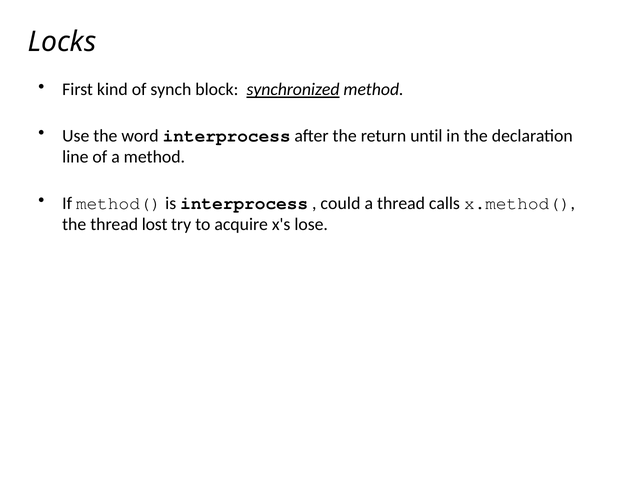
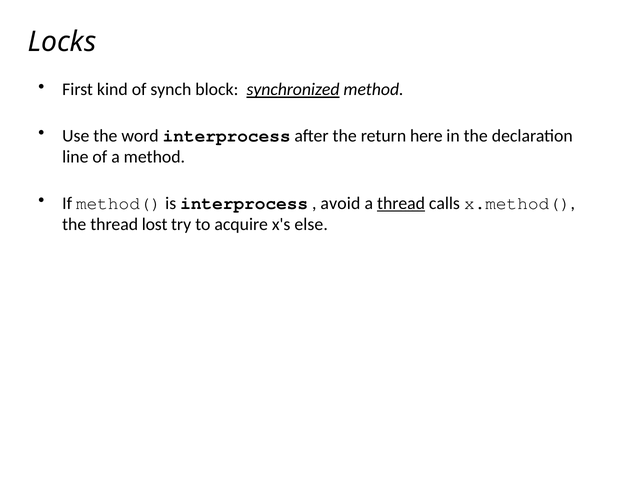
until: until -> here (426, 136)
could: could -> avoid (340, 203)
thread underline: none -> present (401, 203)
lose: lose -> else (311, 224)
